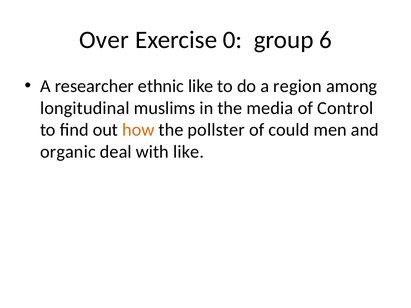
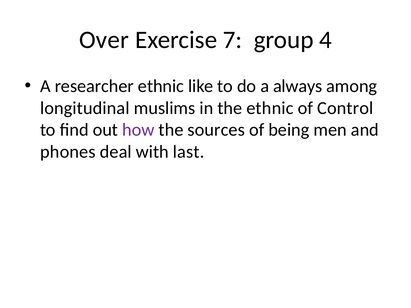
0: 0 -> 7 (233, 40)
6: 6 -> 4 (326, 40)
region: region -> always (298, 86)
the media: media -> ethnic (270, 108)
how colour: orange -> purple (138, 130)
pollster: pollster -> sources (216, 130)
could: could -> being (289, 130)
organic: organic -> phones (68, 152)
with like: like -> last (189, 152)
